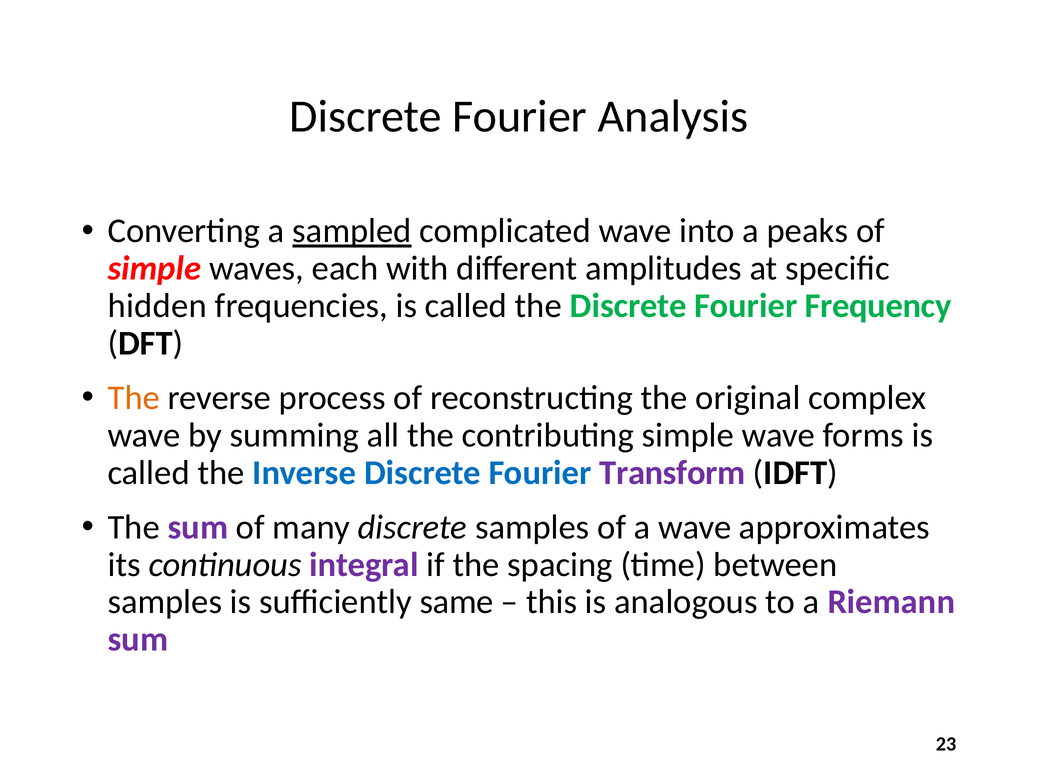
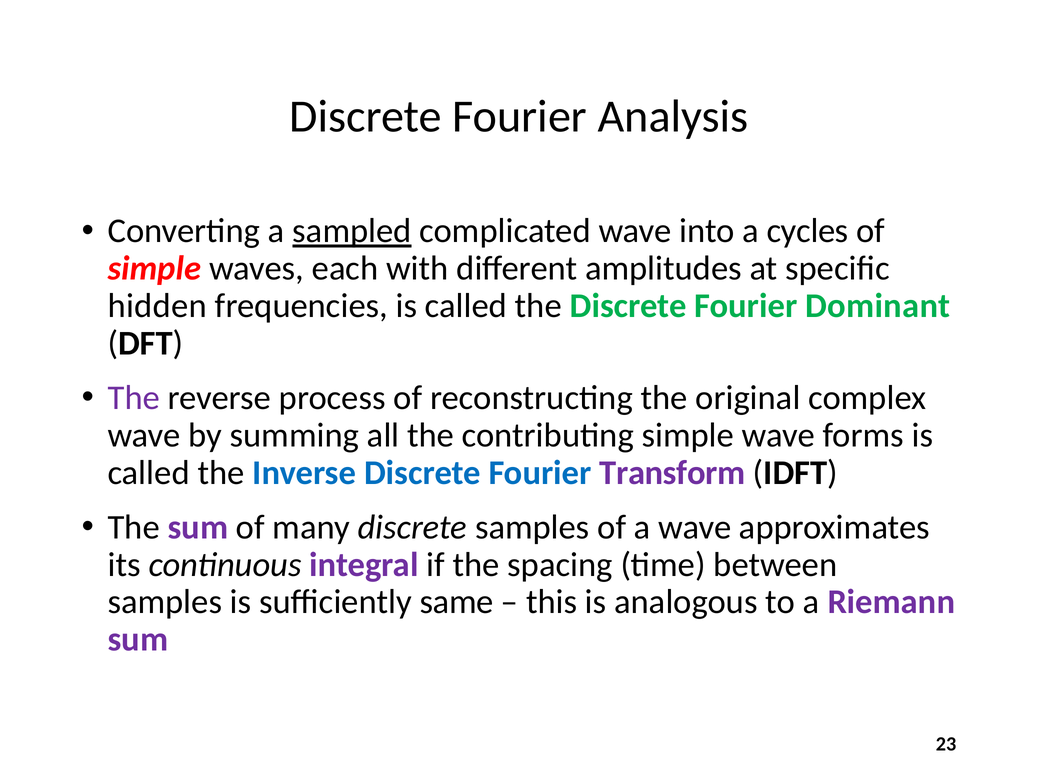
peaks: peaks -> cycles (808, 231)
Frequency: Frequency -> Dominant (878, 306)
The colour: orange -> purple (134, 398)
